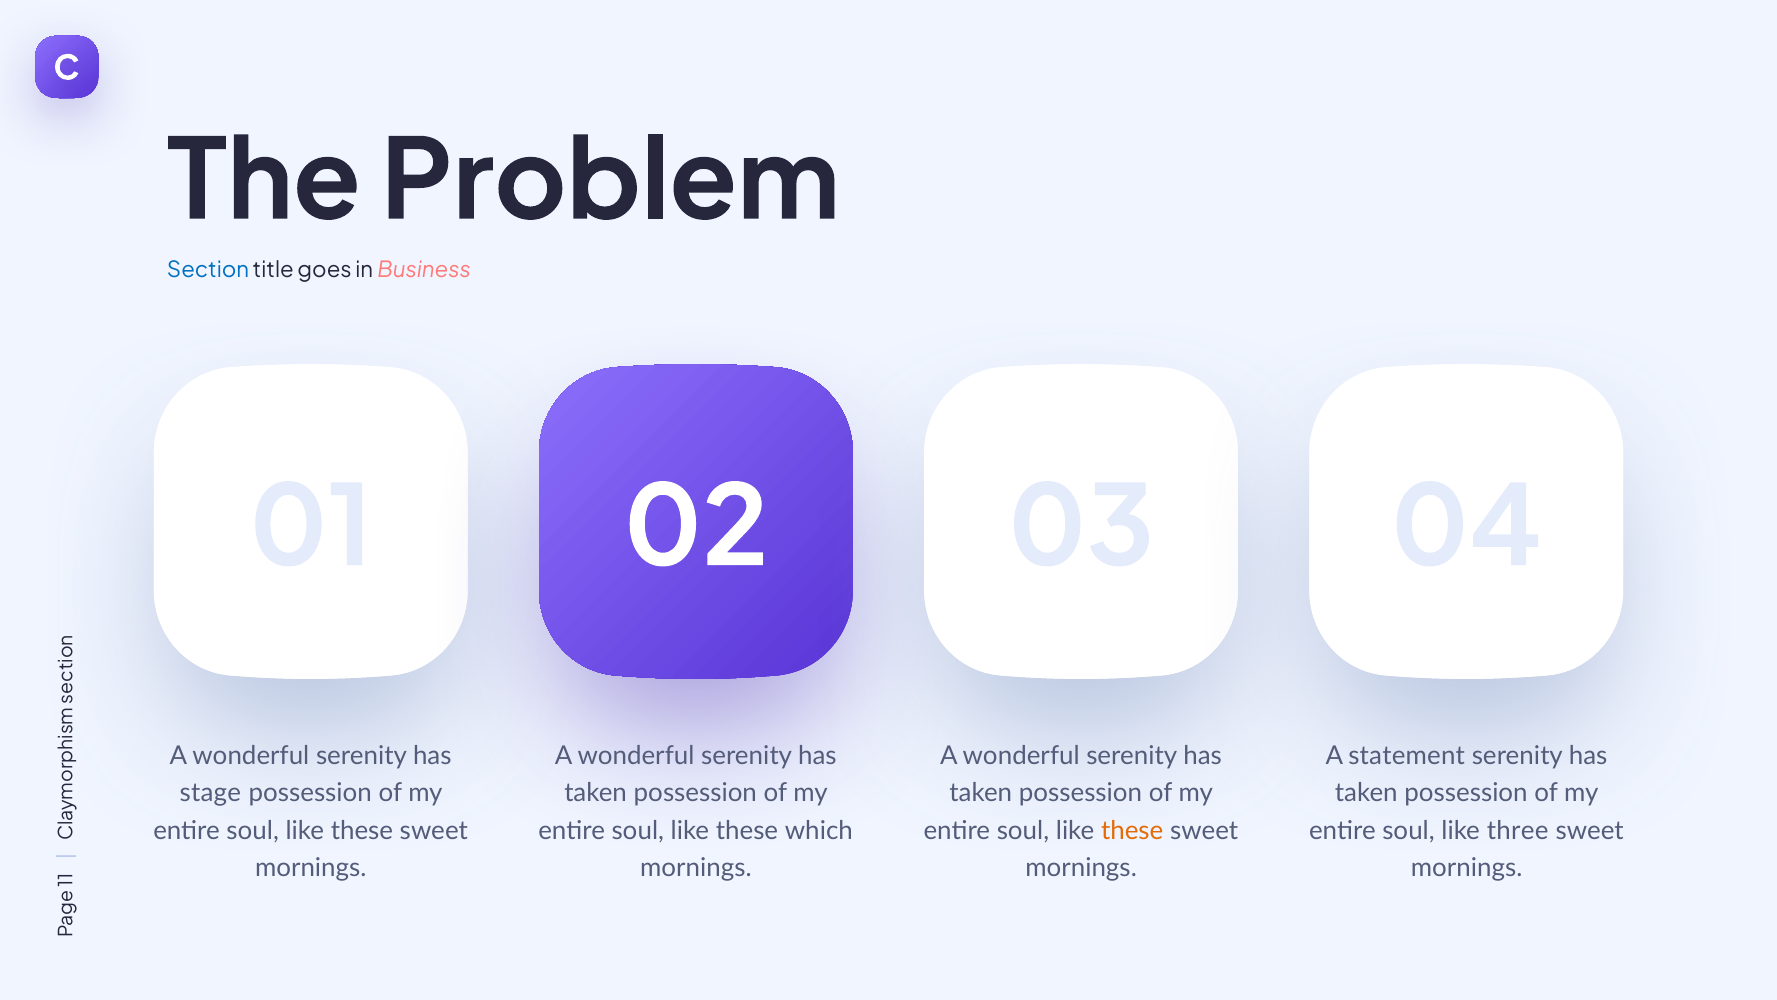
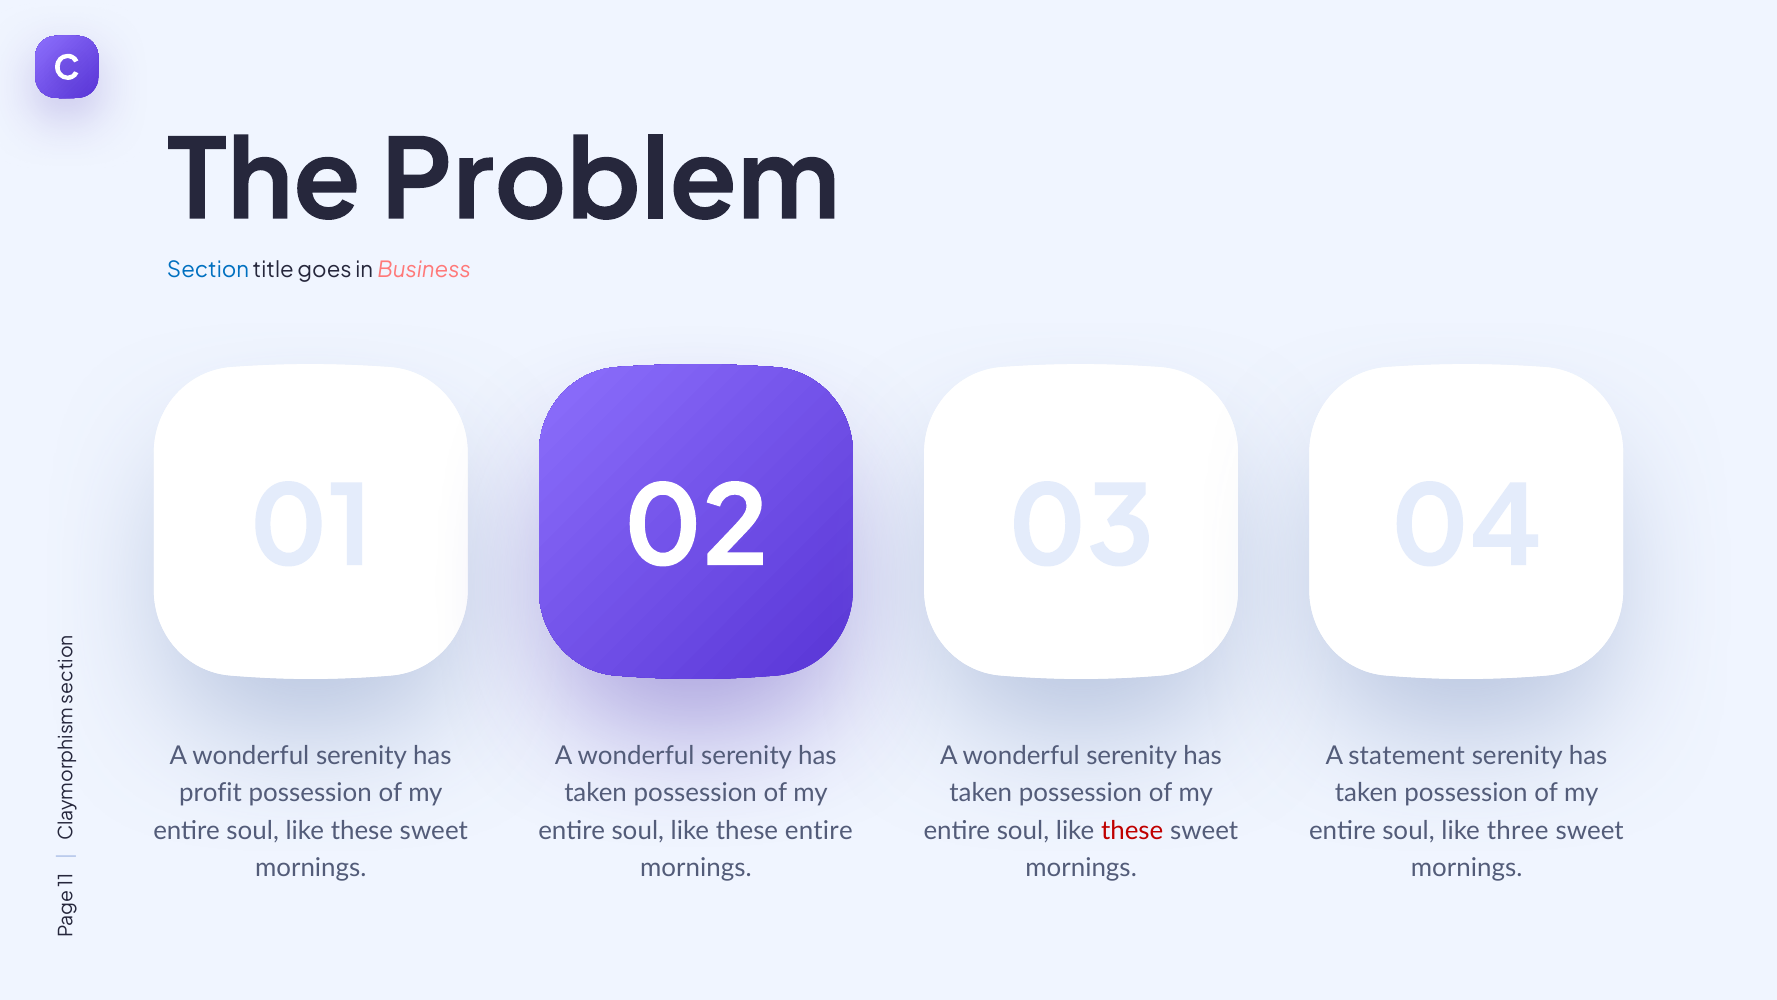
stage: stage -> profit (211, 793)
these which: which -> entire (819, 830)
these colour: orange -> red (1132, 830)
